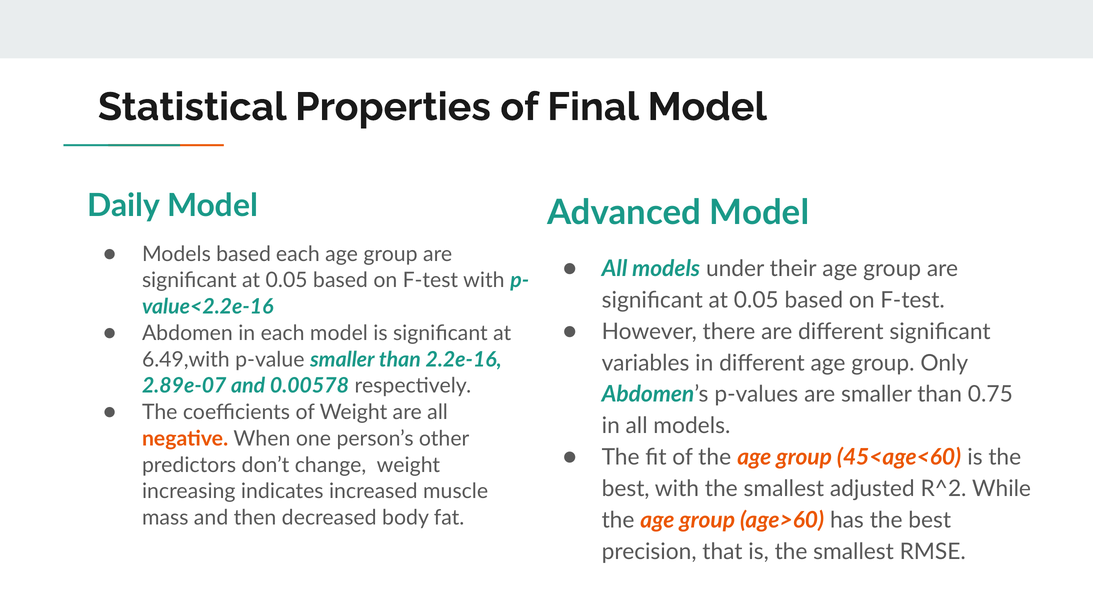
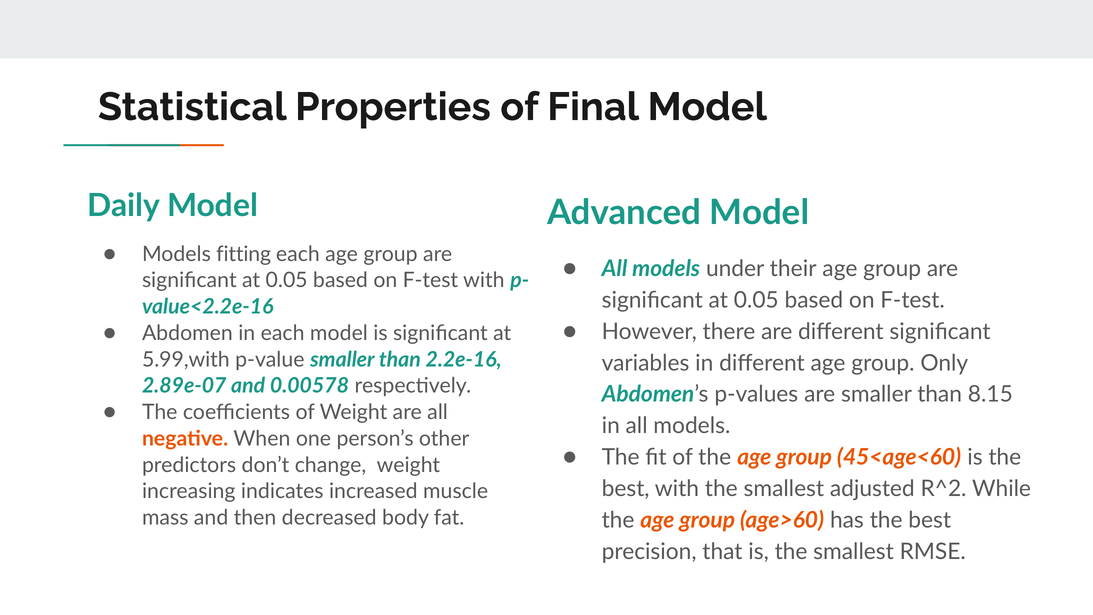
Models based: based -> fitting (244, 254)
6.49,with: 6.49,with -> 5.99,with (186, 359)
0.75: 0.75 -> 8.15 (990, 394)
